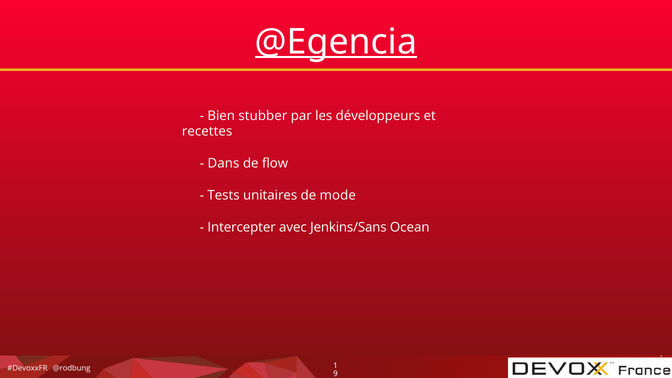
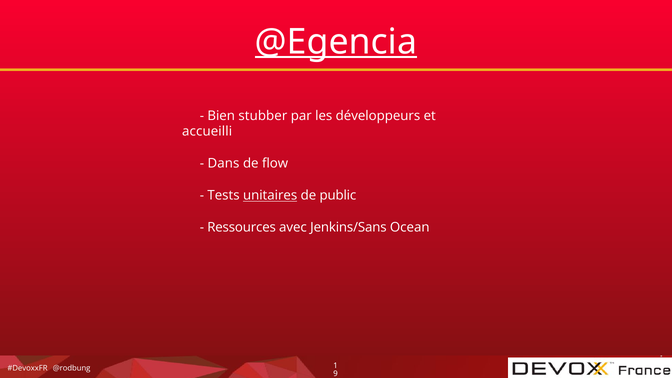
recettes: recettes -> accueilli (207, 132)
unitaires underline: none -> present (270, 196)
mode: mode -> public (338, 196)
Intercepter: Intercepter -> Ressources (242, 228)
